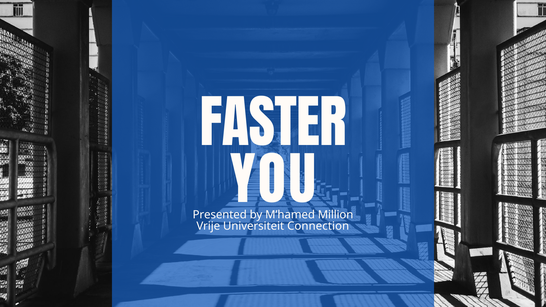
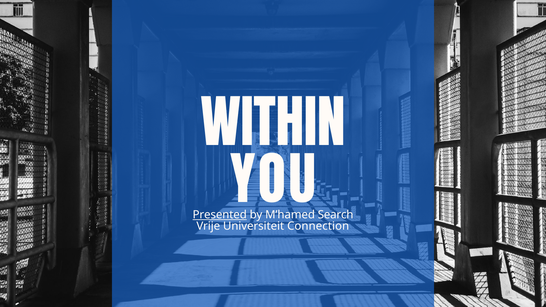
FASTER: FASTER -> WITHIN (273, 127)
Presented underline: none -> present (220, 215)
Million: Million -> Search (336, 215)
